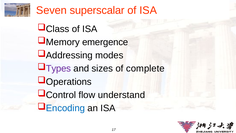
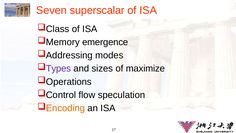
complete: complete -> maximize (145, 68)
understand: understand -> speculation (121, 95)
Encoding colour: blue -> orange (65, 108)
